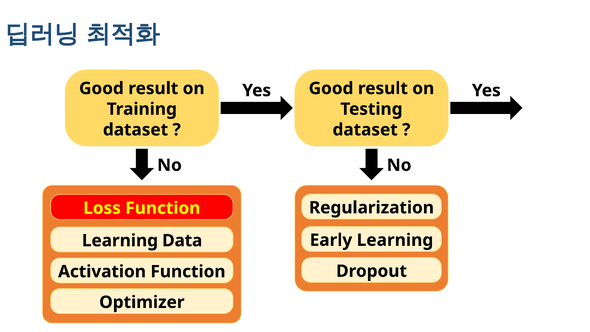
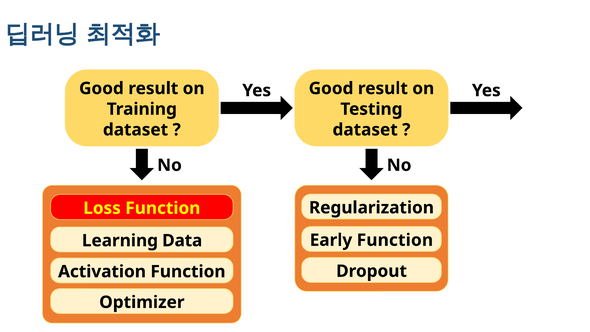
Early Learning: Learning -> Function (395, 240)
